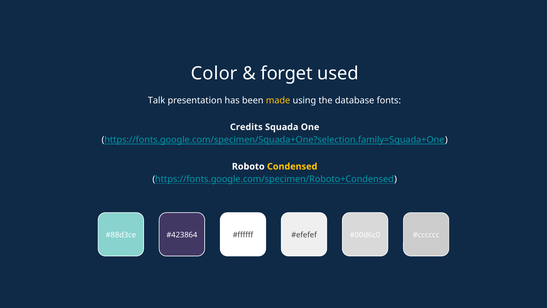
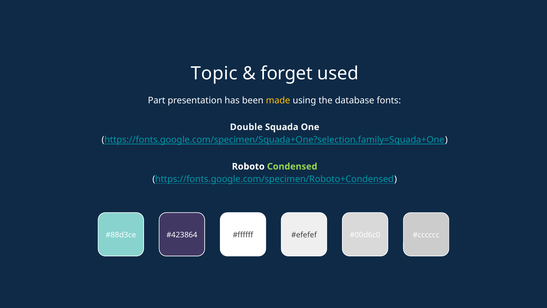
Color: Color -> Topic (214, 74)
Talk: Talk -> Part (157, 100)
Credits: Credits -> Double (246, 127)
Condensed colour: yellow -> light green (292, 166)
